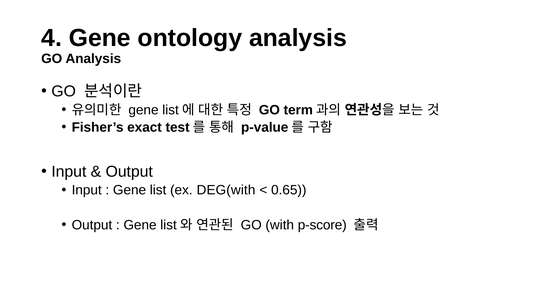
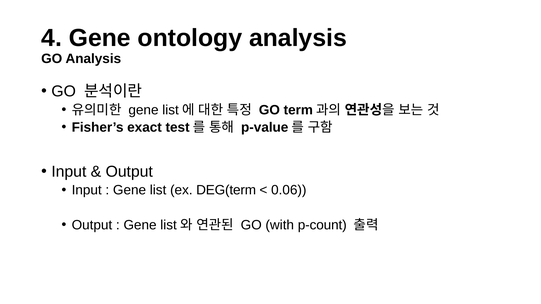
DEG(with: DEG(with -> DEG(term (226, 190)
0.65: 0.65 -> 0.06 (289, 190)
p-score: p-score -> p-count (322, 225)
